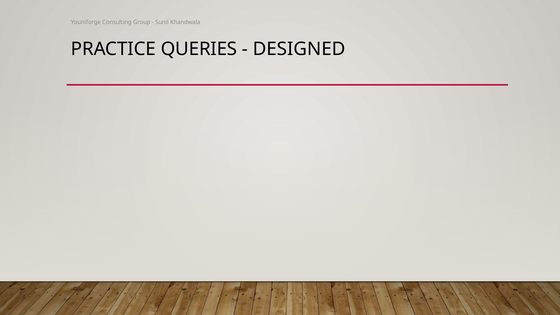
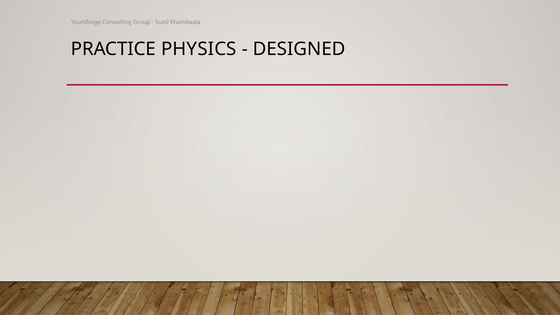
QUERIES: QUERIES -> PHYSICS (199, 49)
